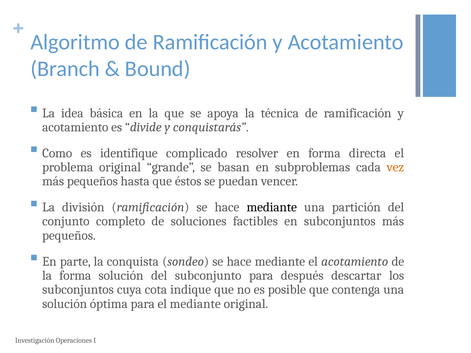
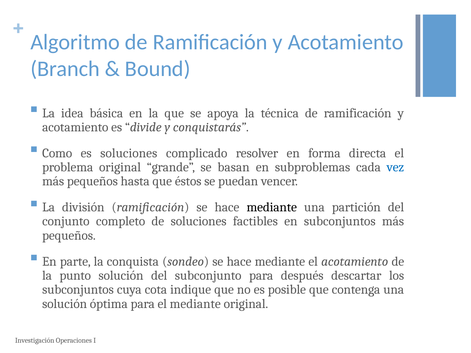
es identifique: identifique -> soluciones (129, 153)
vez colour: orange -> blue (395, 167)
la forma: forma -> punto (75, 276)
